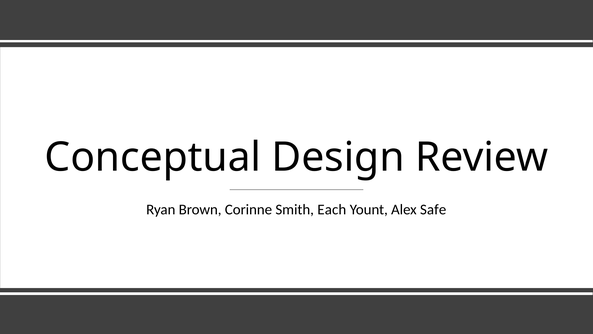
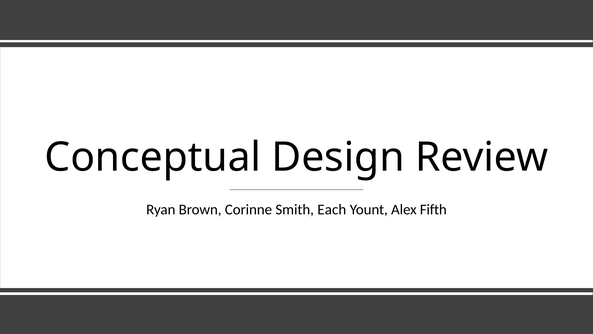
Safe: Safe -> Fifth (433, 209)
